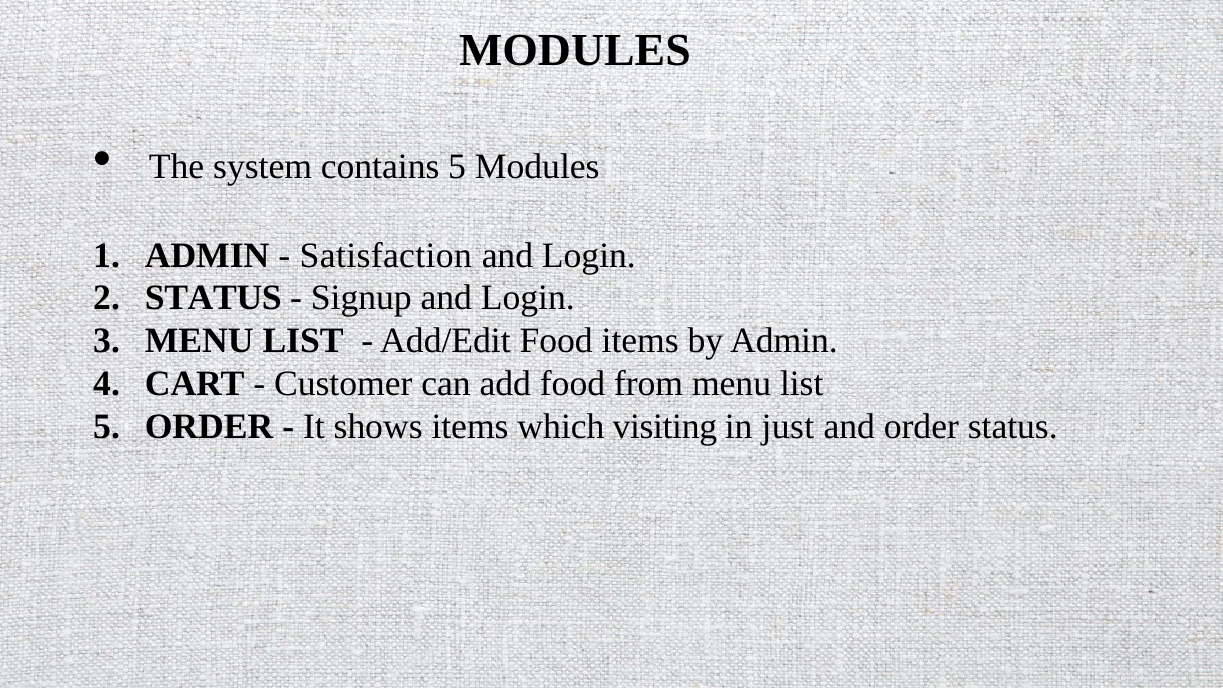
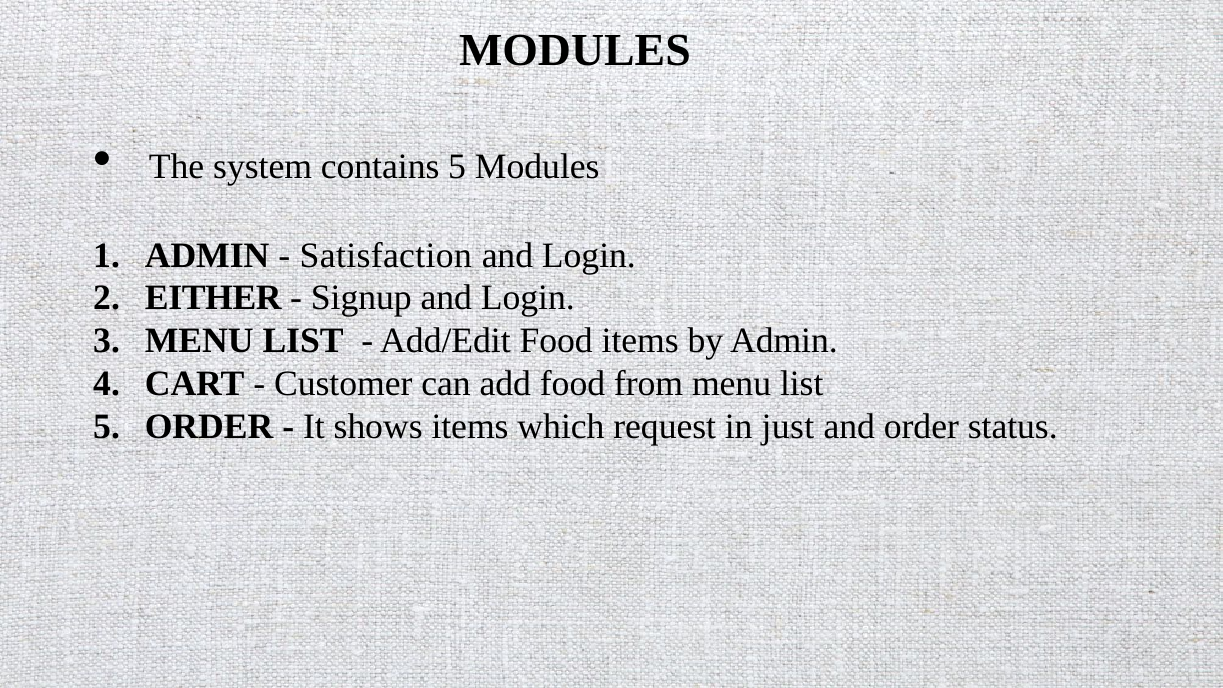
STATUS: STATUS -> EITHER (213, 298)
visiting: visiting -> request (665, 427)
